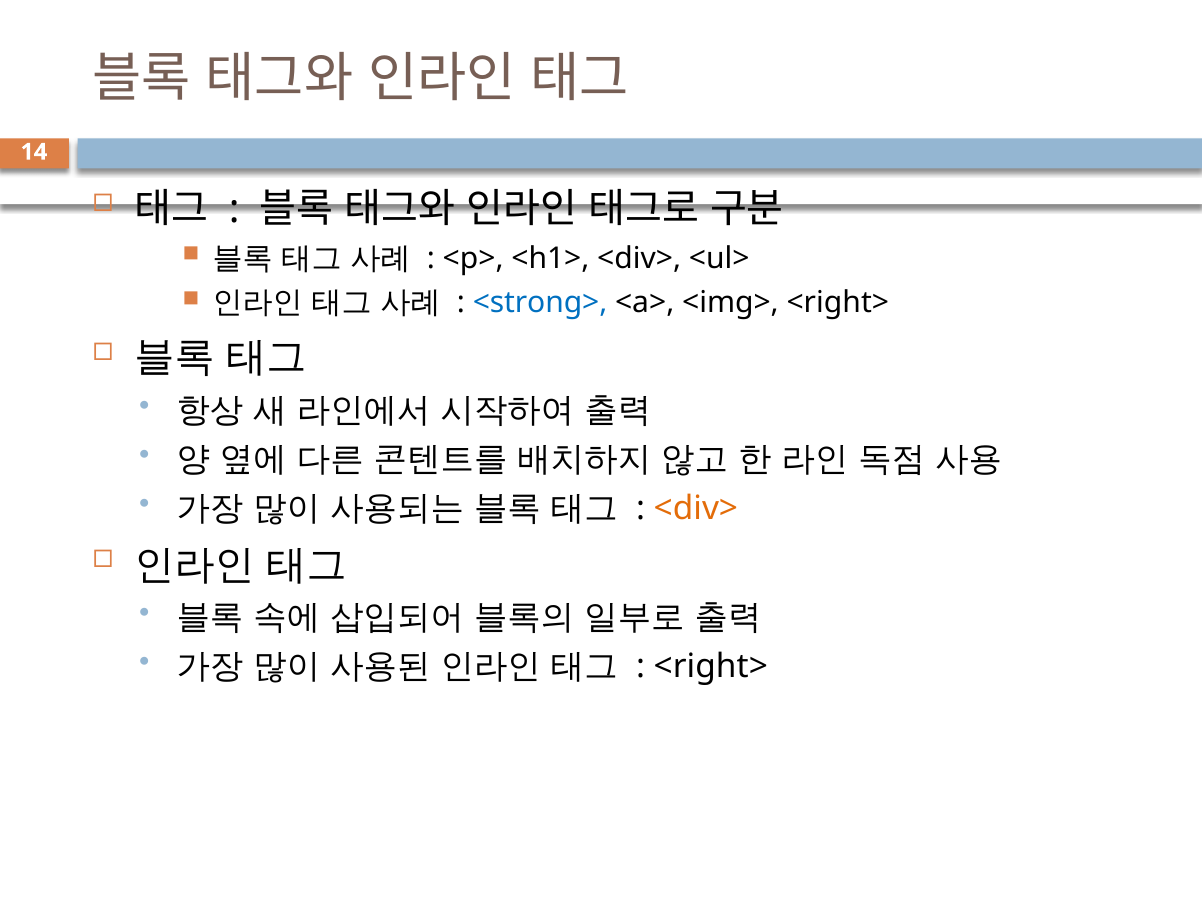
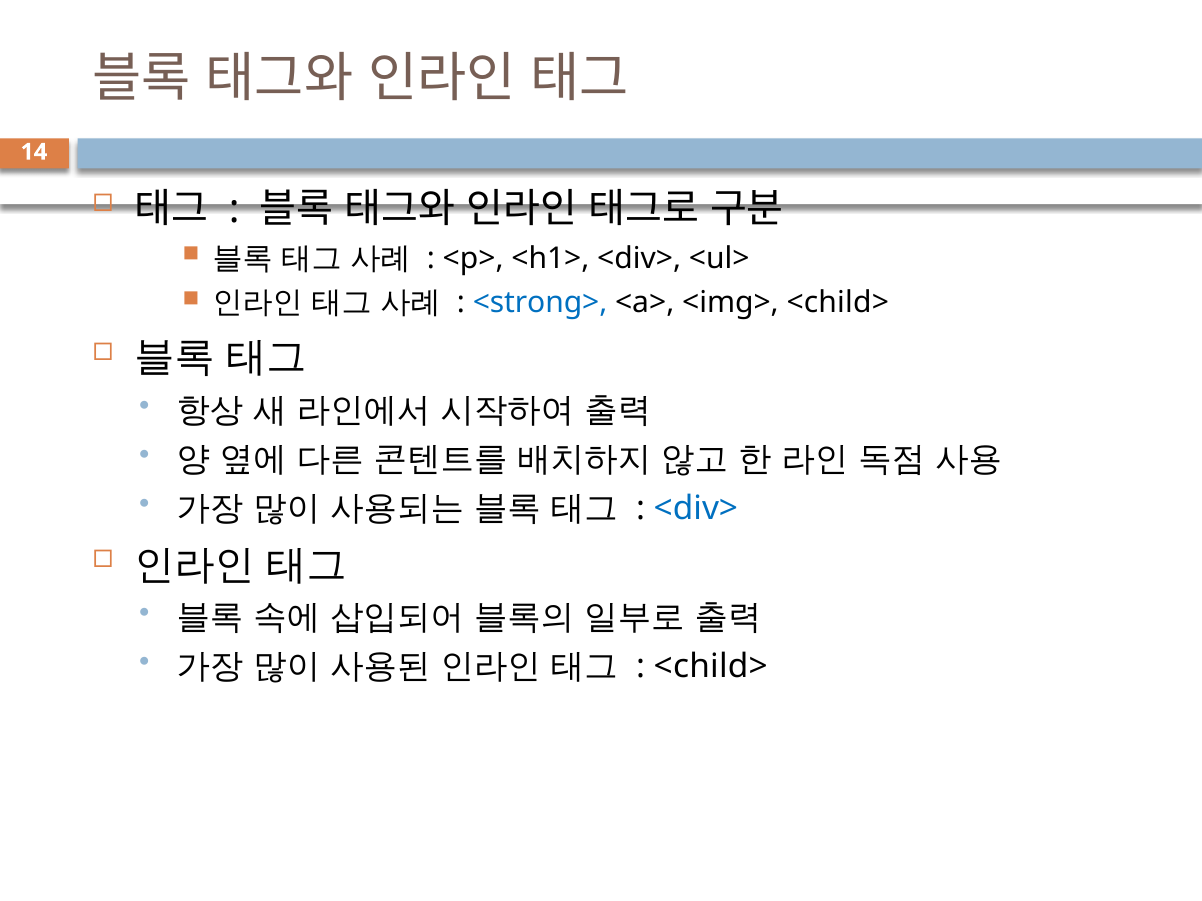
<img> <right>: <right> -> <child> (838, 303)
<div> colour: orange -> blue (696, 509)
<right>: <right> -> <child> (711, 667)
